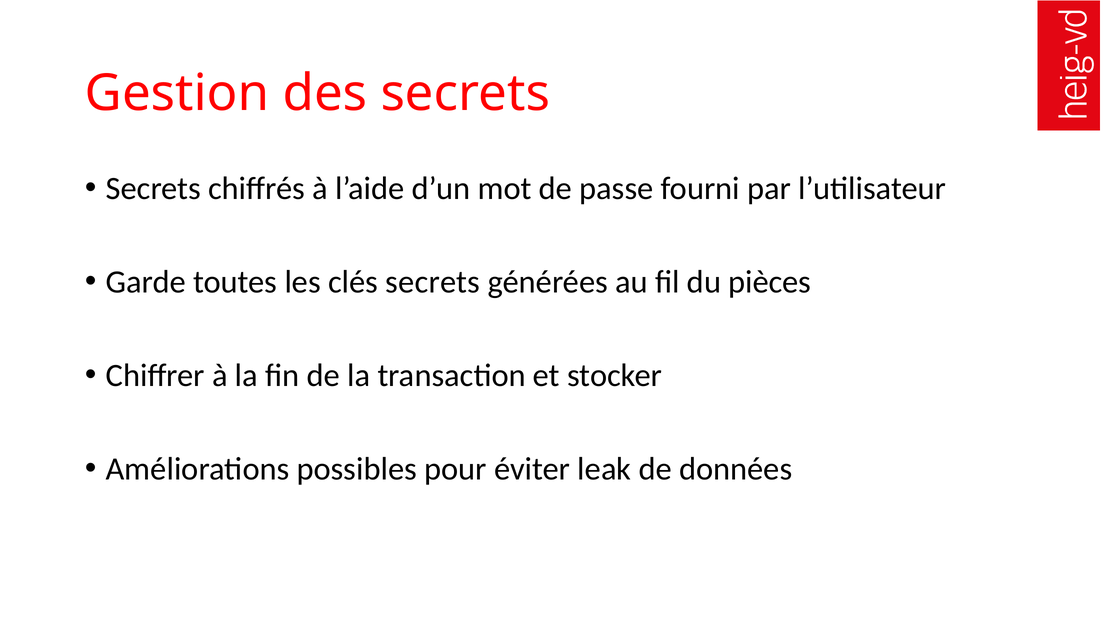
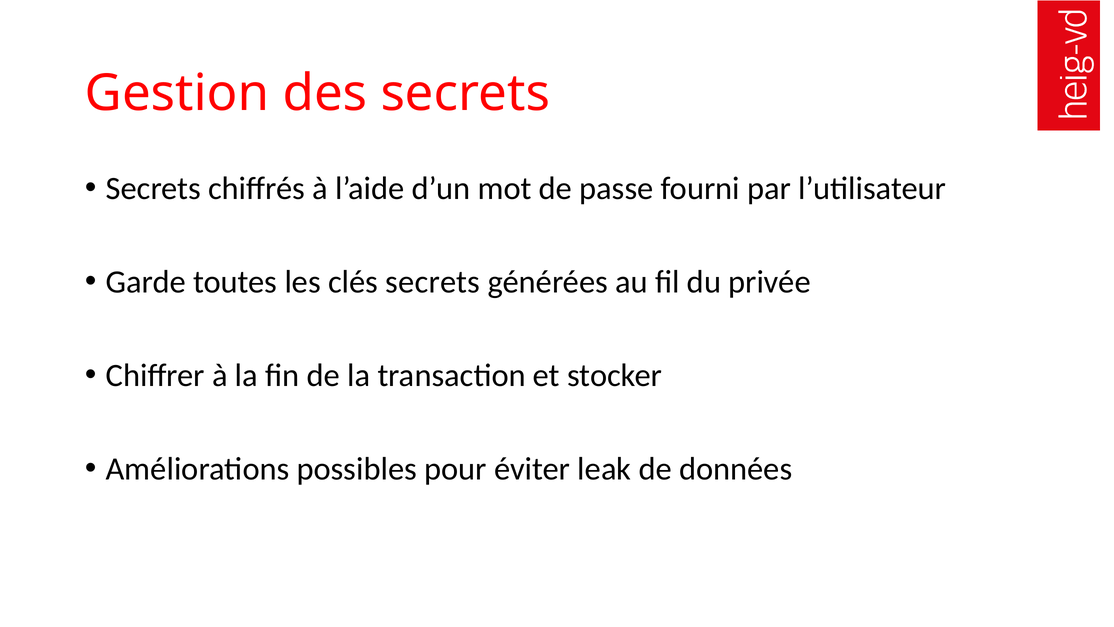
pièces: pièces -> privée (770, 282)
